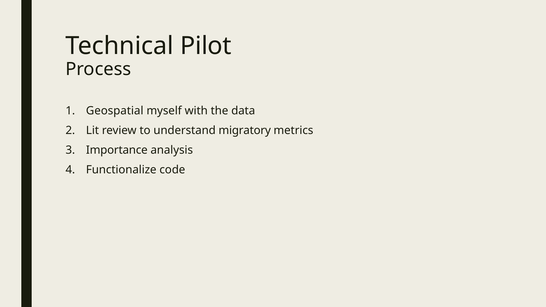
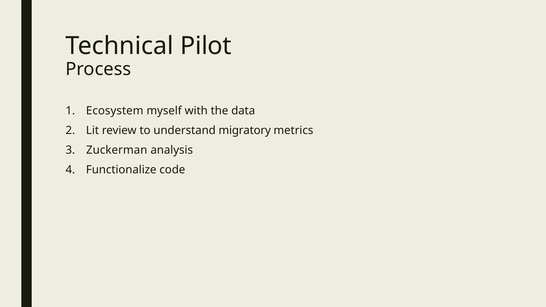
Geospatial: Geospatial -> Ecosystem (115, 111)
Importance: Importance -> Zuckerman (117, 150)
